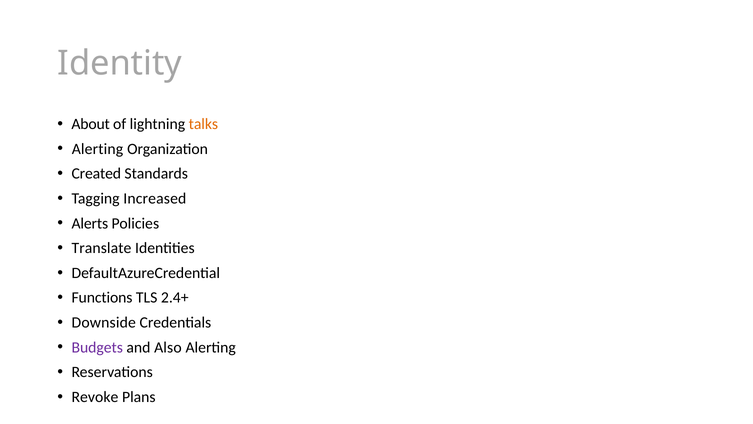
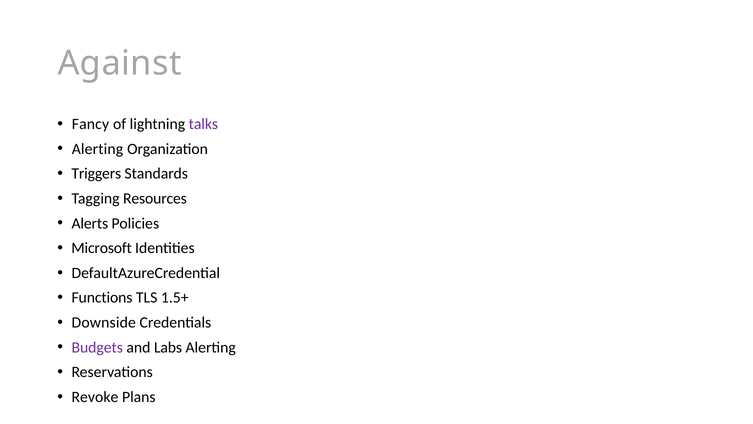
Identity: Identity -> Against (120, 63)
About: About -> Fancy (90, 124)
talks colour: orange -> purple (203, 124)
Created: Created -> Triggers (96, 174)
Increased: Increased -> Resources (155, 198)
Translate: Translate -> Microsoft (102, 248)
2.4+: 2.4+ -> 1.5+ (175, 297)
Also: Also -> Labs (168, 347)
